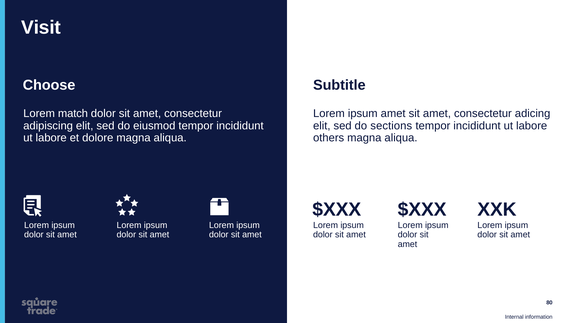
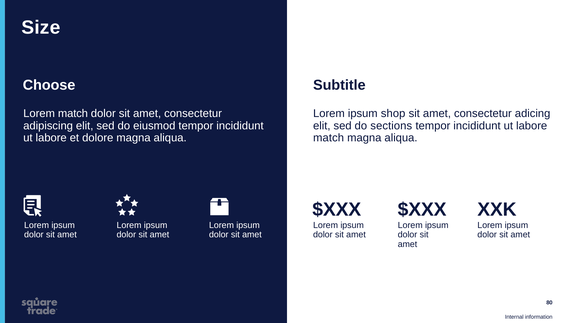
Visit: Visit -> Size (41, 27)
ipsum amet: amet -> shop (393, 114)
others: others -> match (329, 138)
